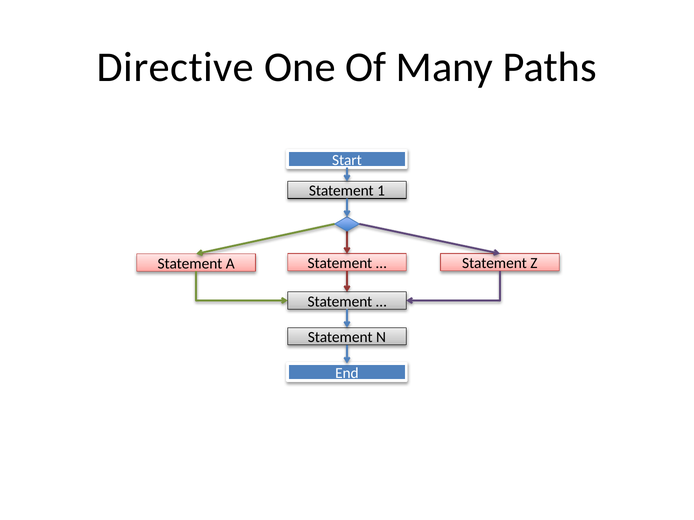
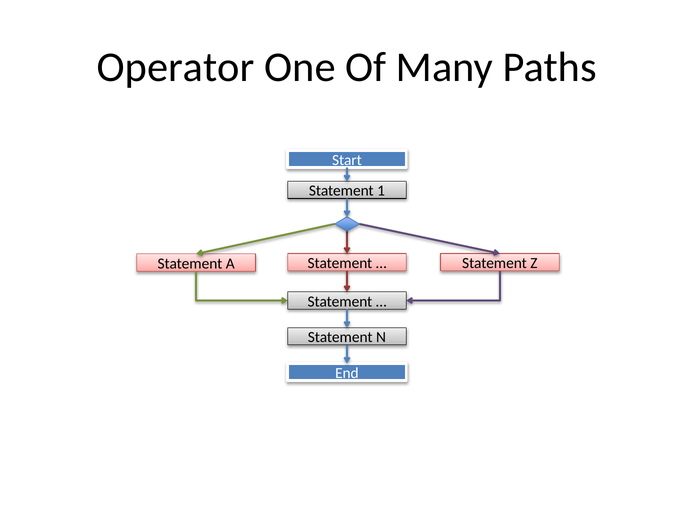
Directive: Directive -> Operator (176, 67)
